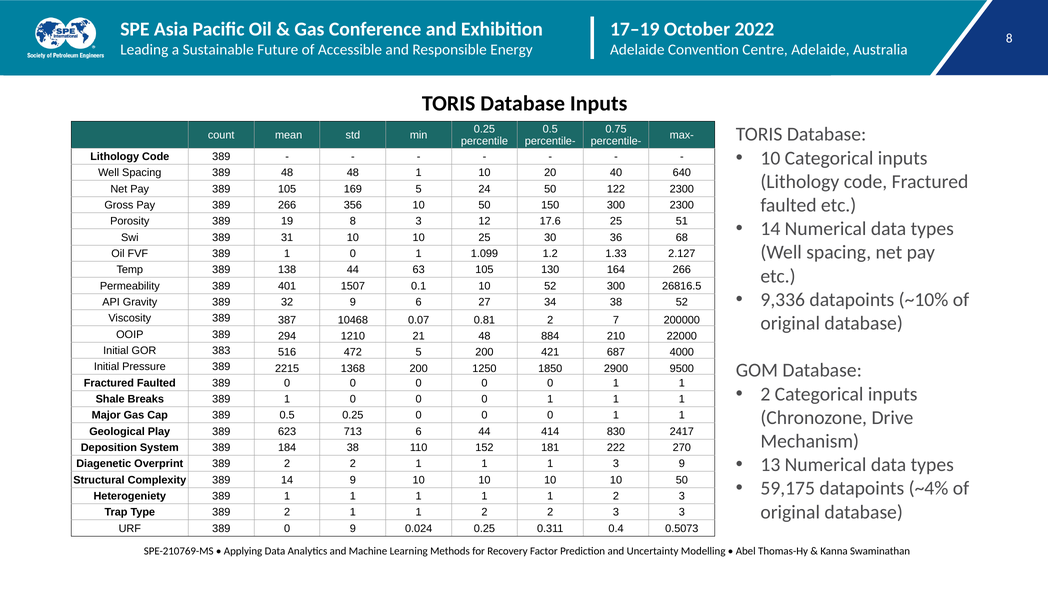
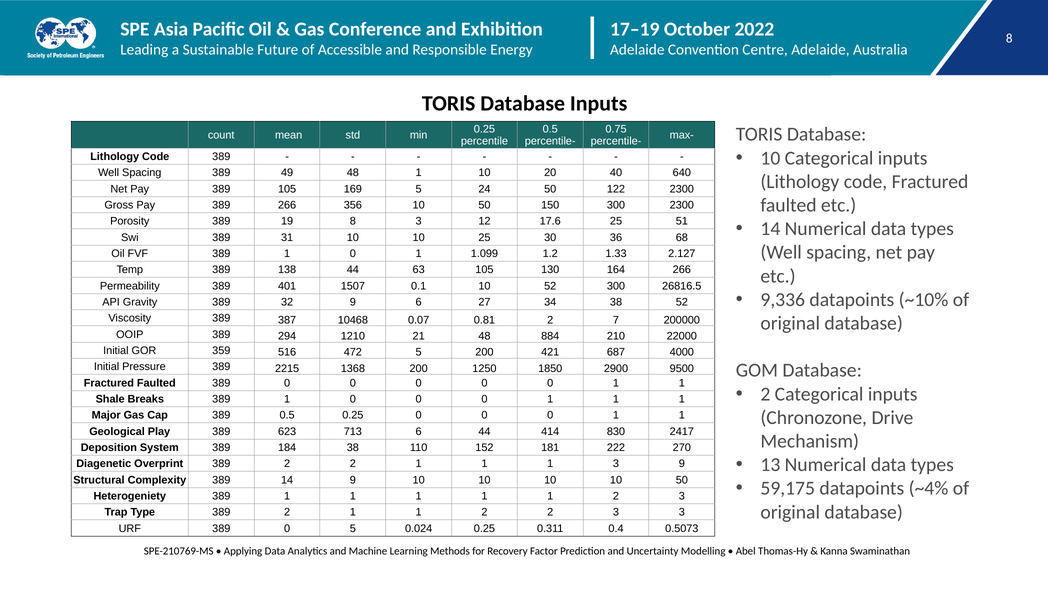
389 48: 48 -> 49 (287, 173)
383: 383 -> 359 (221, 350)
0 9: 9 -> 5 (353, 528)
